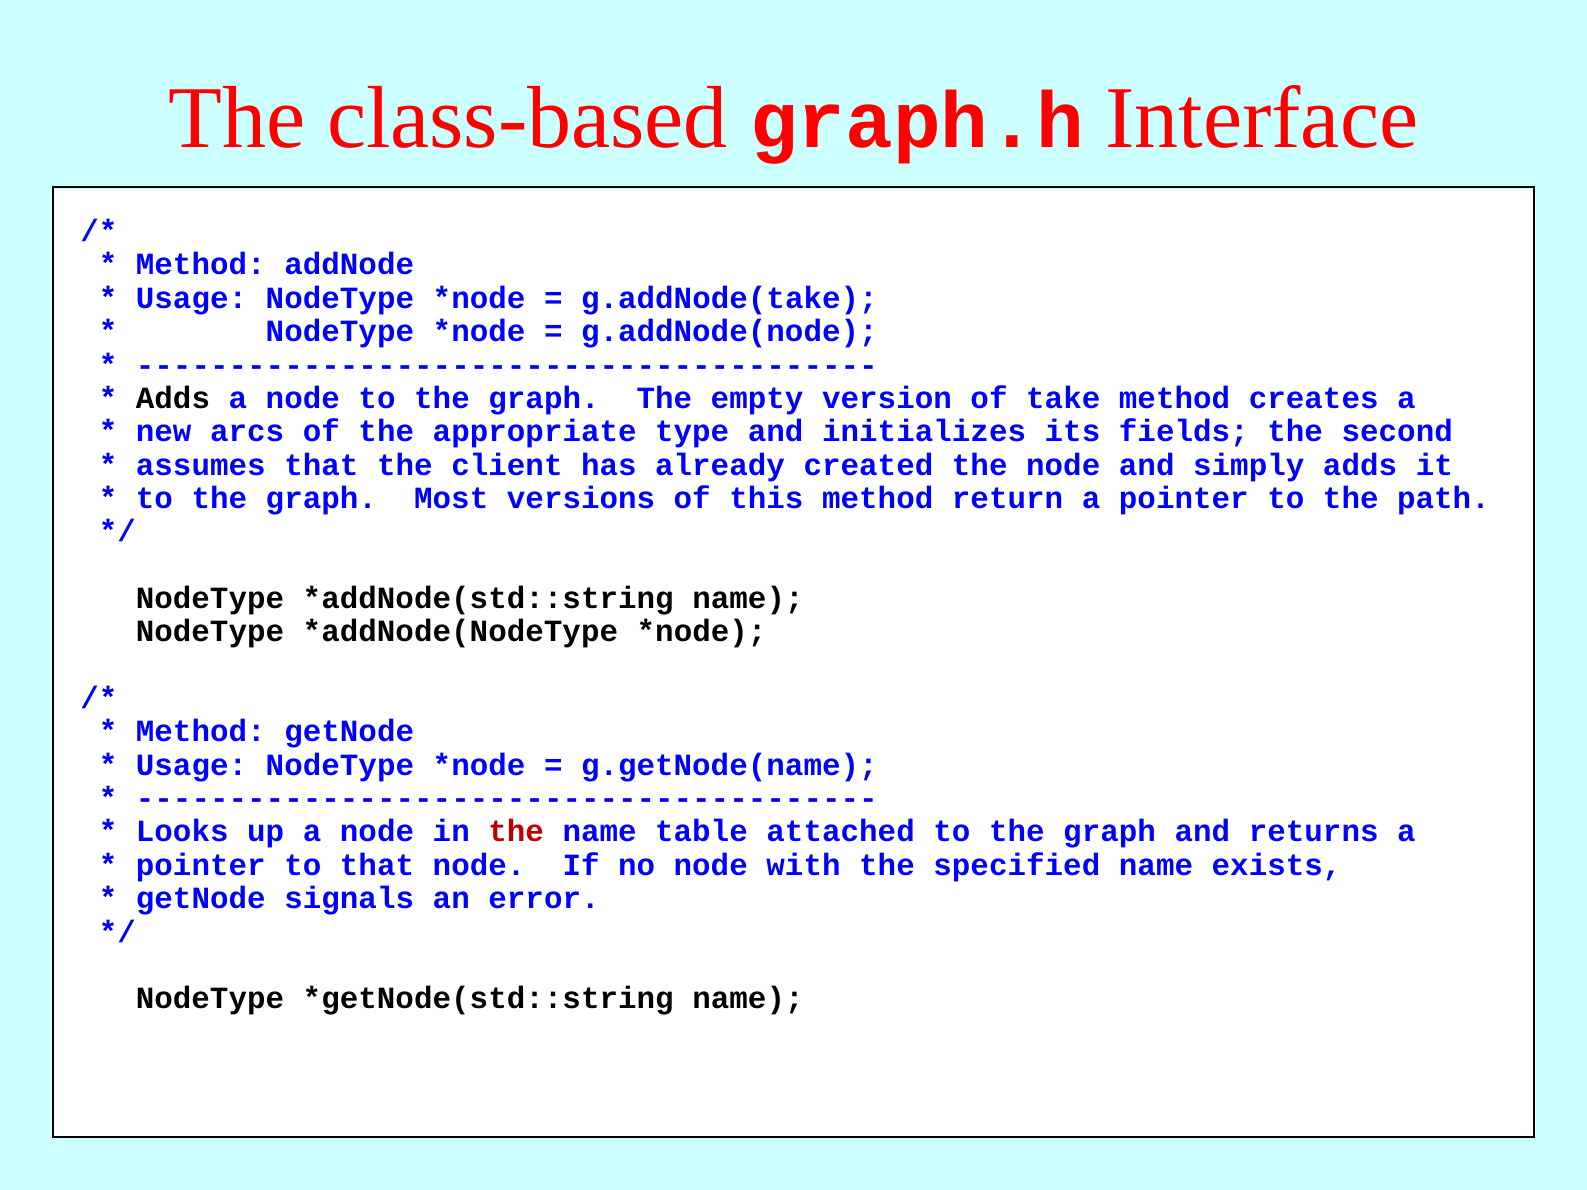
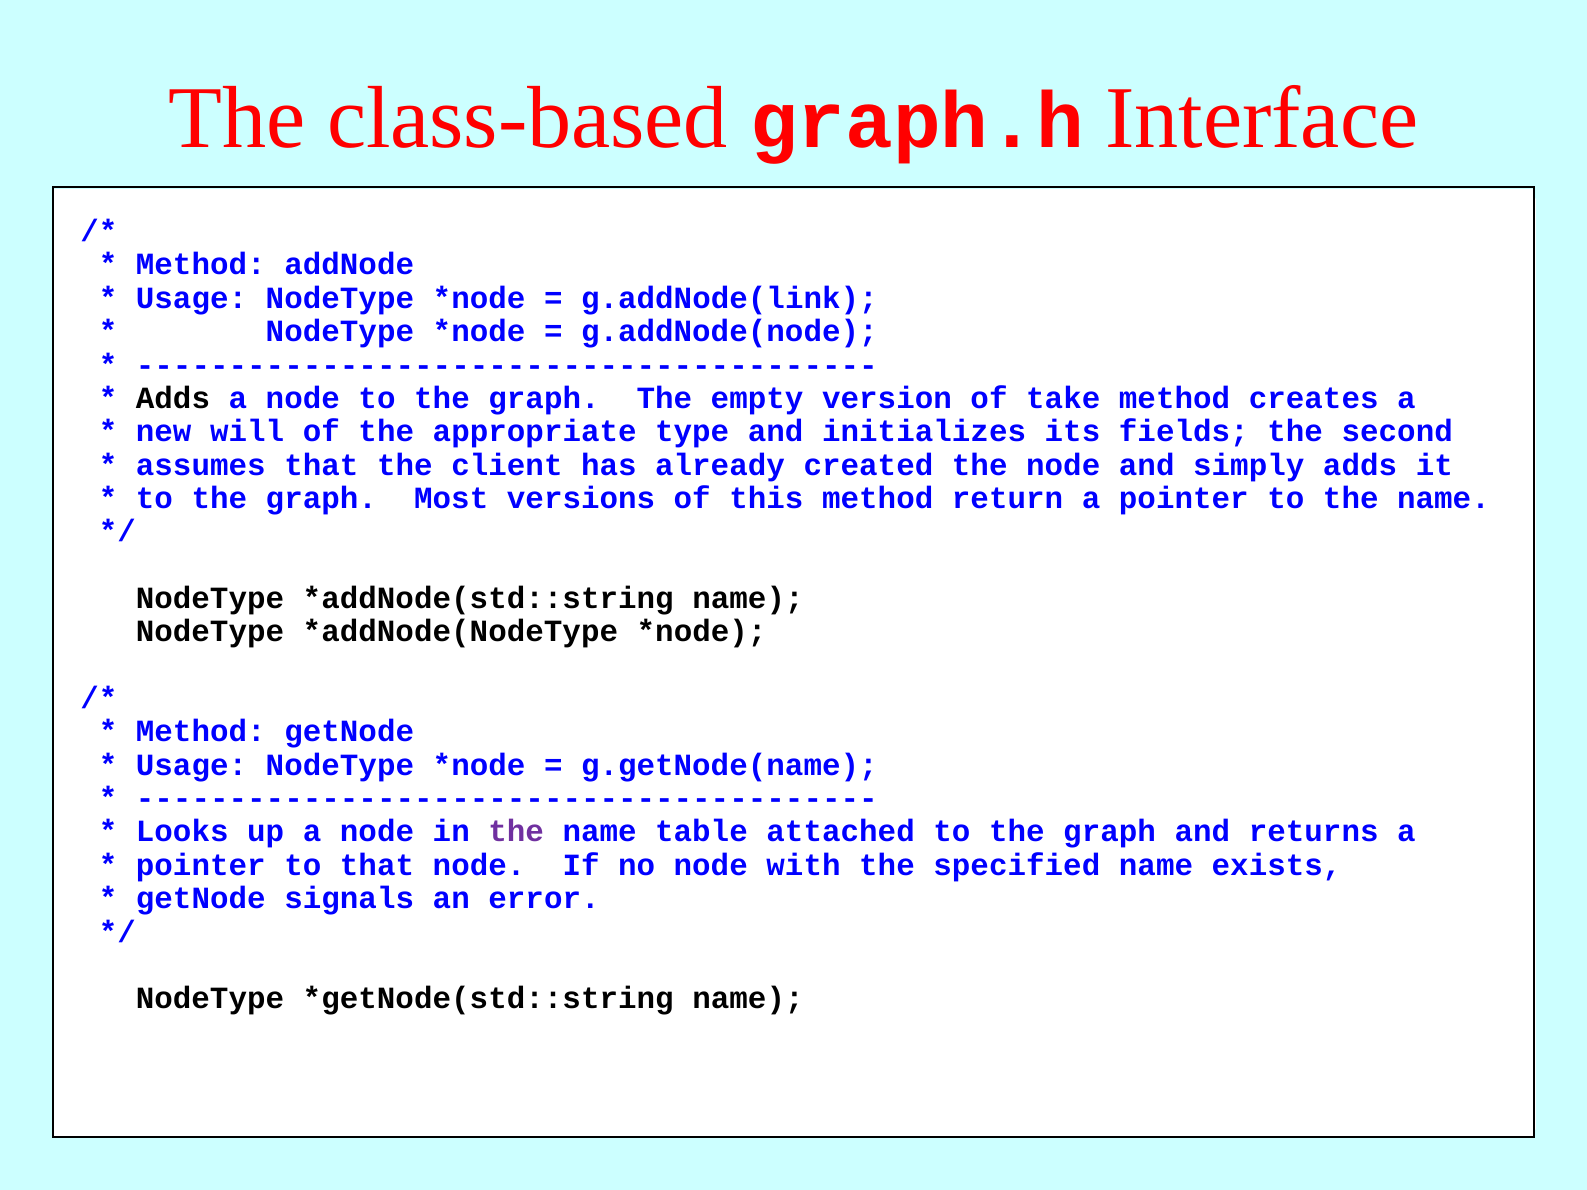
g.addNode(take: g.addNode(take -> g.addNode(link (729, 298)
arcs: arcs -> will (247, 432)
to the path: path -> name (1443, 498)
the colour: red -> purple (516, 832)
